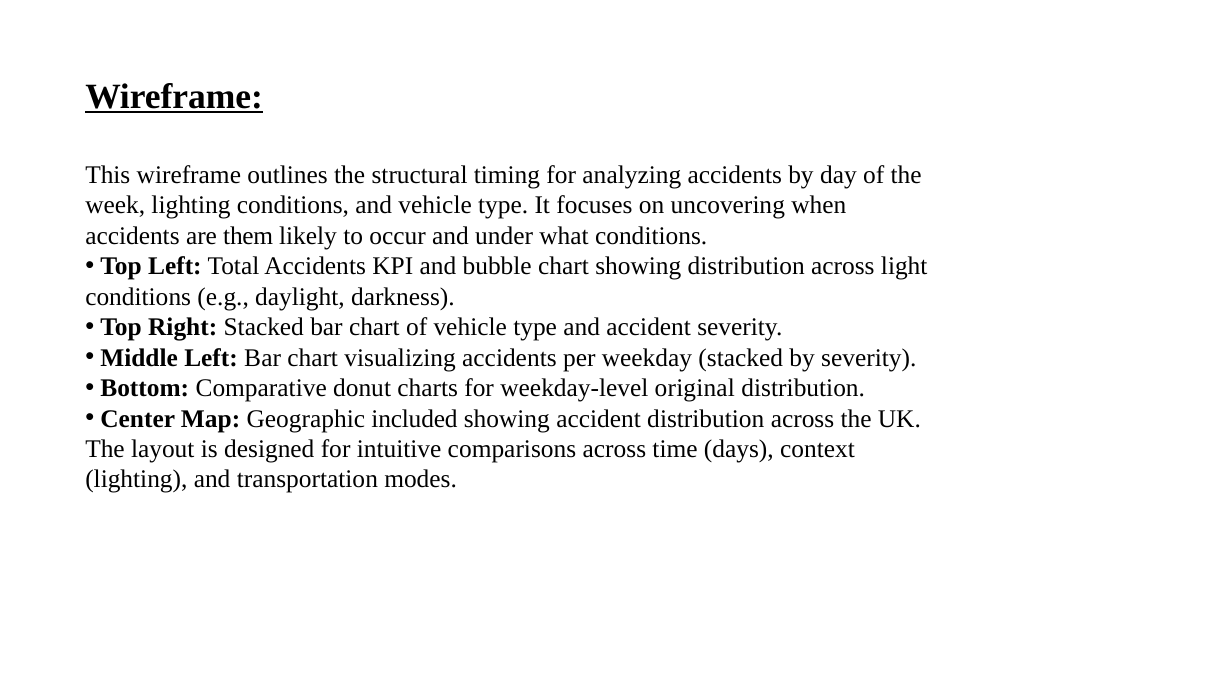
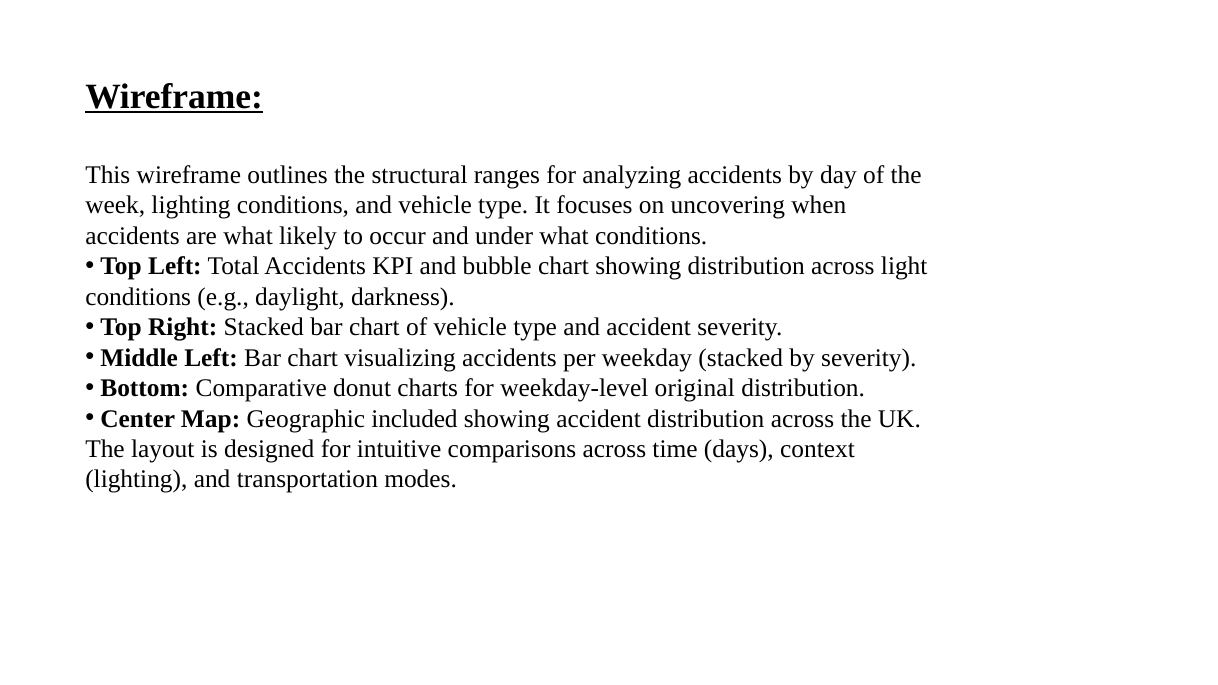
timing: timing -> ranges (507, 175)
are them: them -> what (248, 236)
